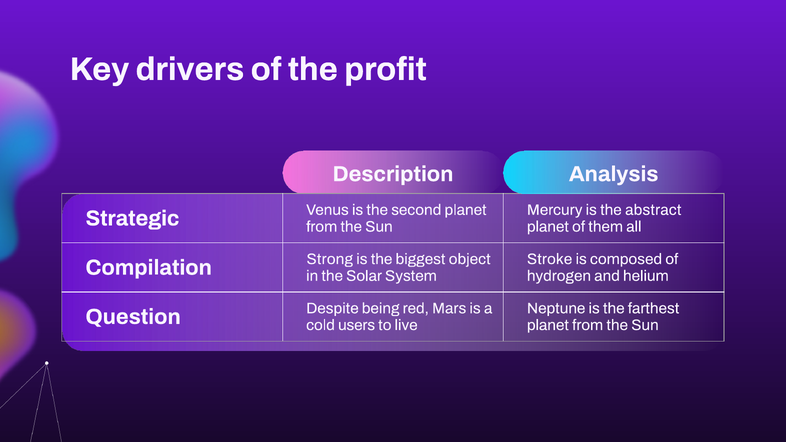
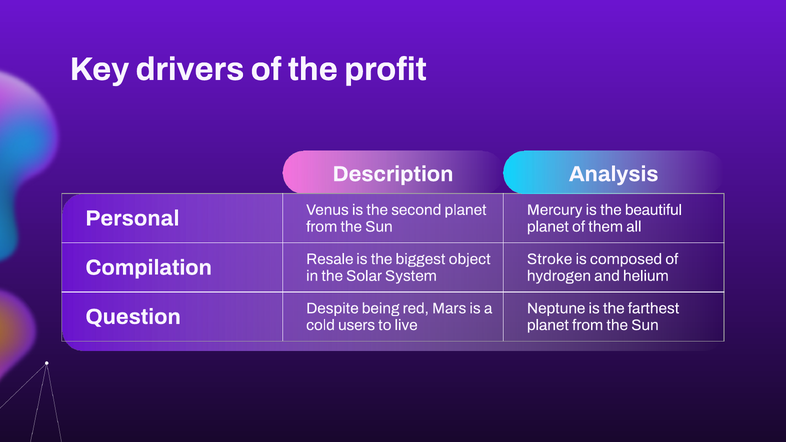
abstract: abstract -> beautiful (653, 210)
Strategic: Strategic -> Personal (132, 218)
Strong: Strong -> Resale (330, 259)
